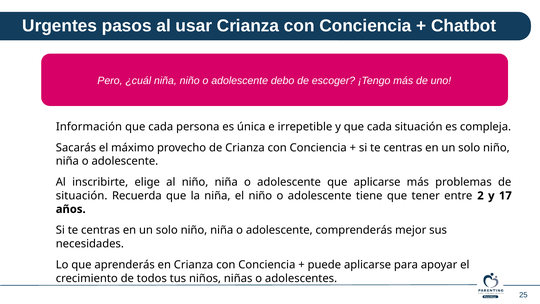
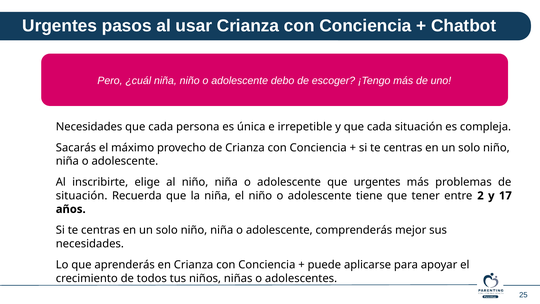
Información: Información -> Necesidades (89, 127)
que aplicarse: aplicarse -> urgentes (377, 182)
